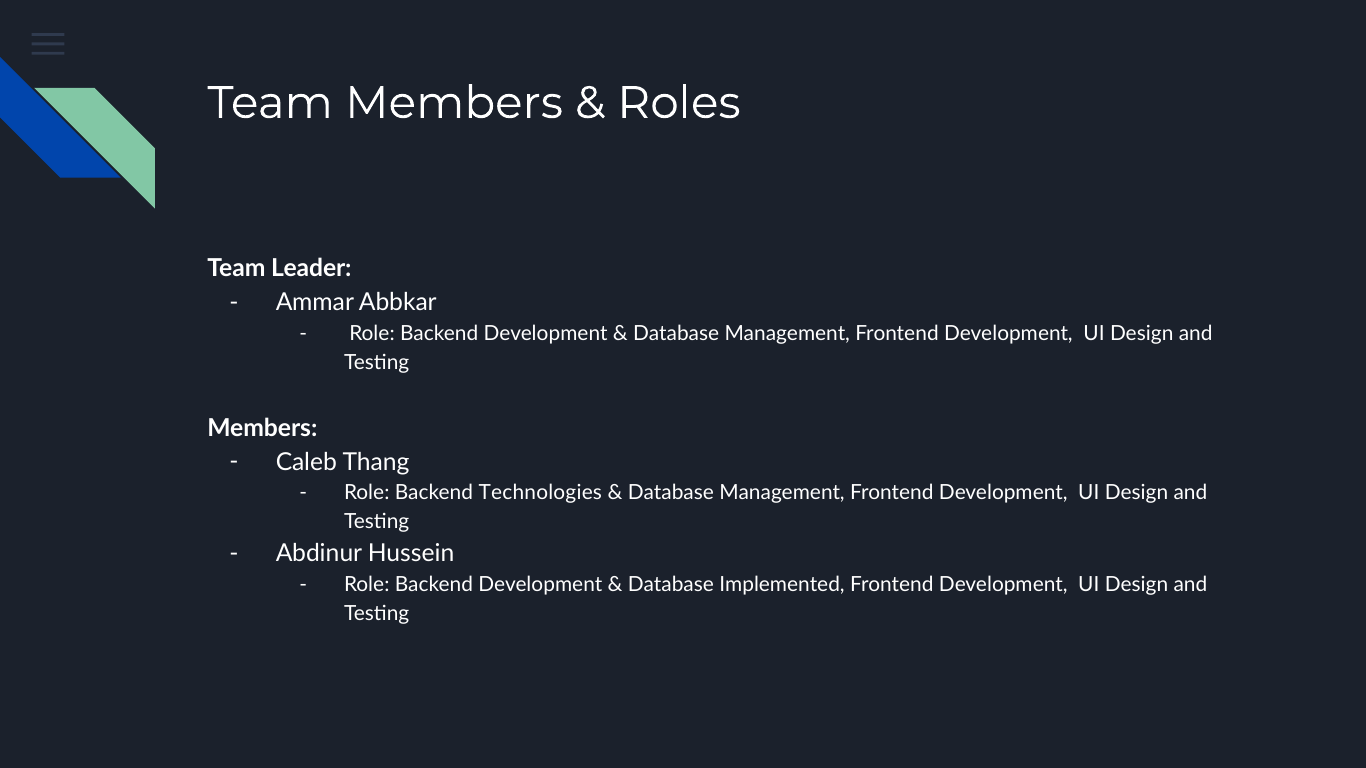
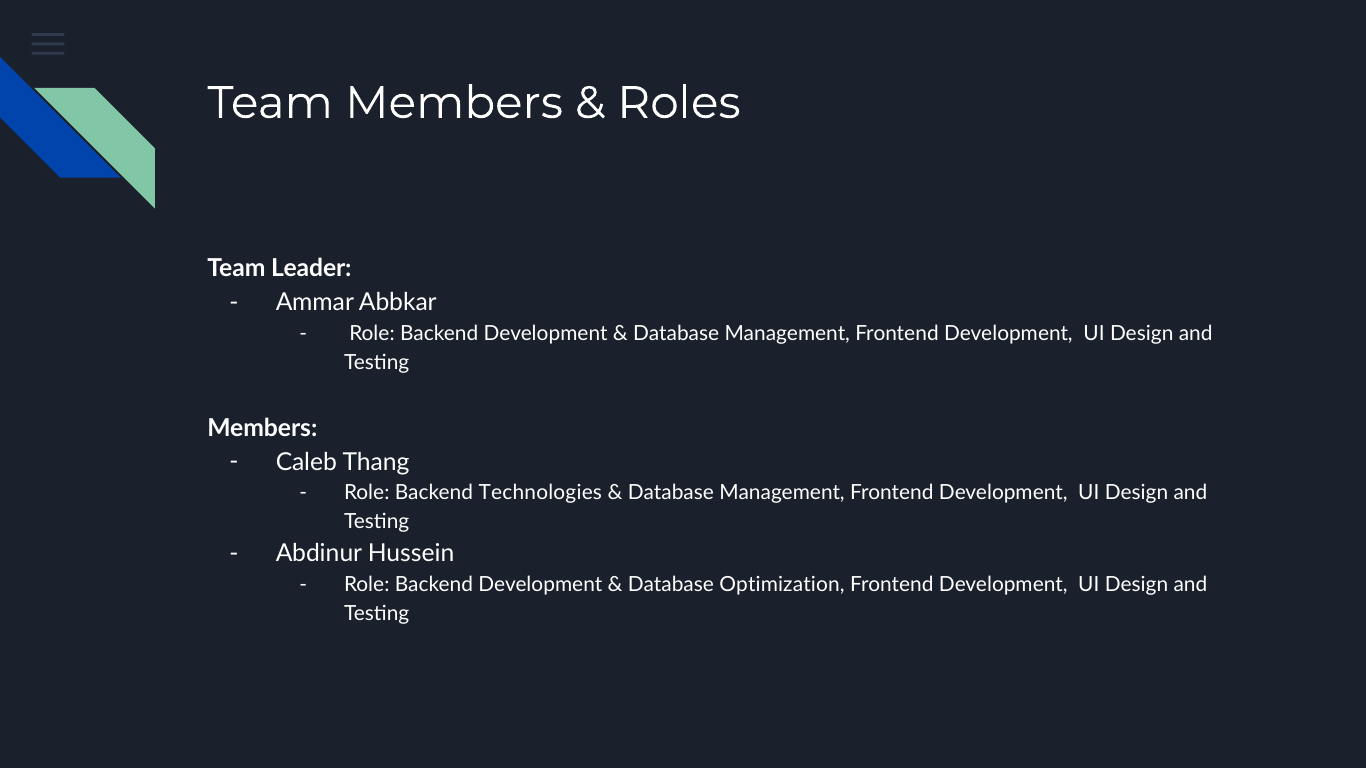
Implemented: Implemented -> Optimization (782, 585)
